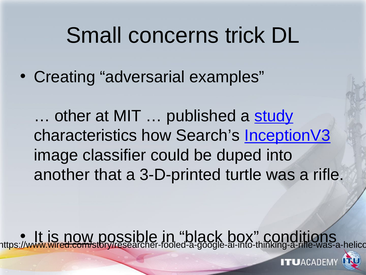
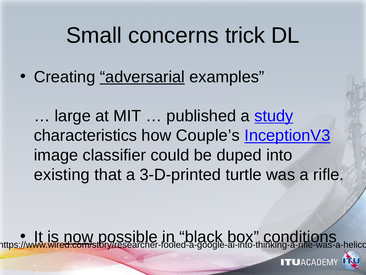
adversarial underline: none -> present (142, 77)
other: other -> large (73, 116)
Search’s: Search’s -> Couple’s (208, 135)
another: another -> existing (62, 174)
